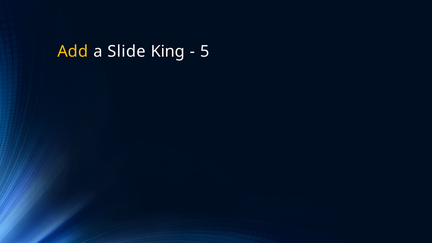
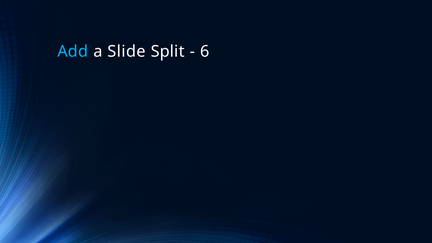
Add colour: yellow -> light blue (73, 52)
King: King -> Split (168, 52)
5: 5 -> 6 (205, 52)
